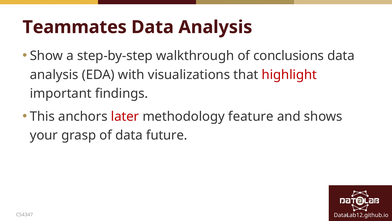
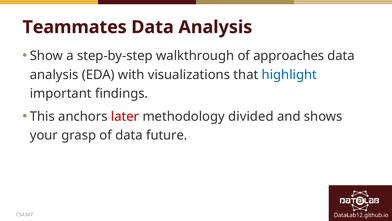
conclusions: conclusions -> approaches (289, 56)
highlight colour: red -> blue (289, 75)
feature: feature -> divided (251, 116)
